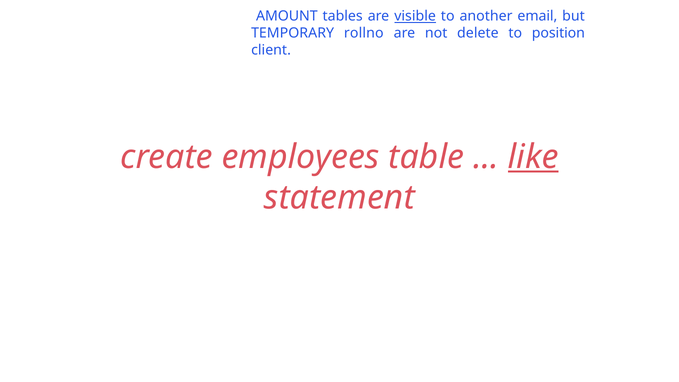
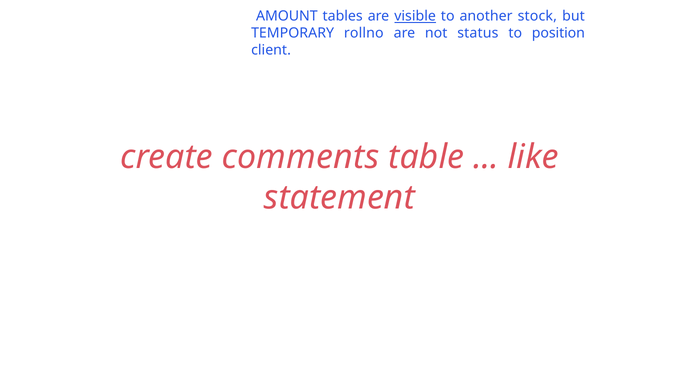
email: email -> stock (537, 16)
delete: delete -> status (478, 33)
employees: employees -> comments (300, 157)
like underline: present -> none (533, 157)
